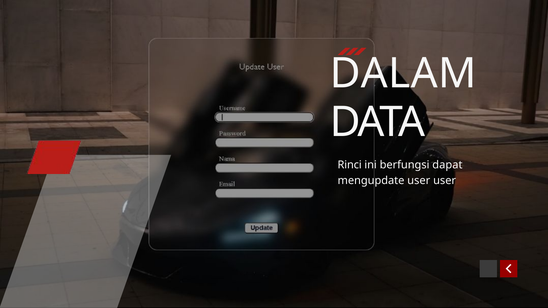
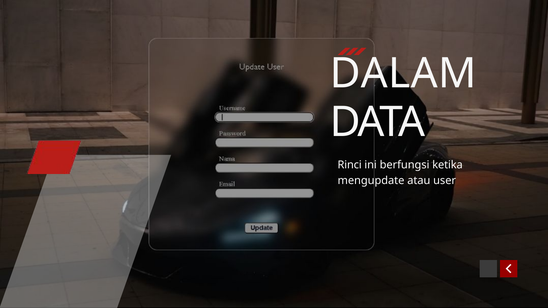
dapat: dapat -> ketika (448, 165)
mengupdate user: user -> atau (419, 181)
